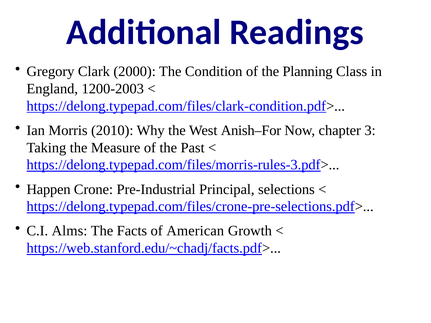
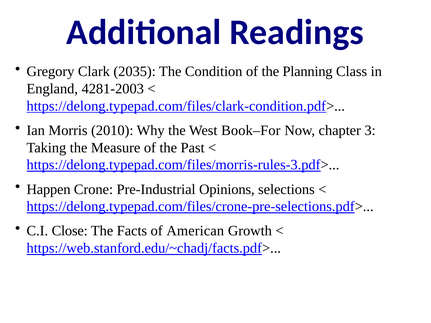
2000: 2000 -> 2035 (135, 72)
1200-2003: 1200-2003 -> 4281-2003 (113, 89)
Anish–For: Anish–For -> Book–For (251, 131)
Principal: Principal -> Opinions (227, 189)
Alms: Alms -> Close (70, 231)
